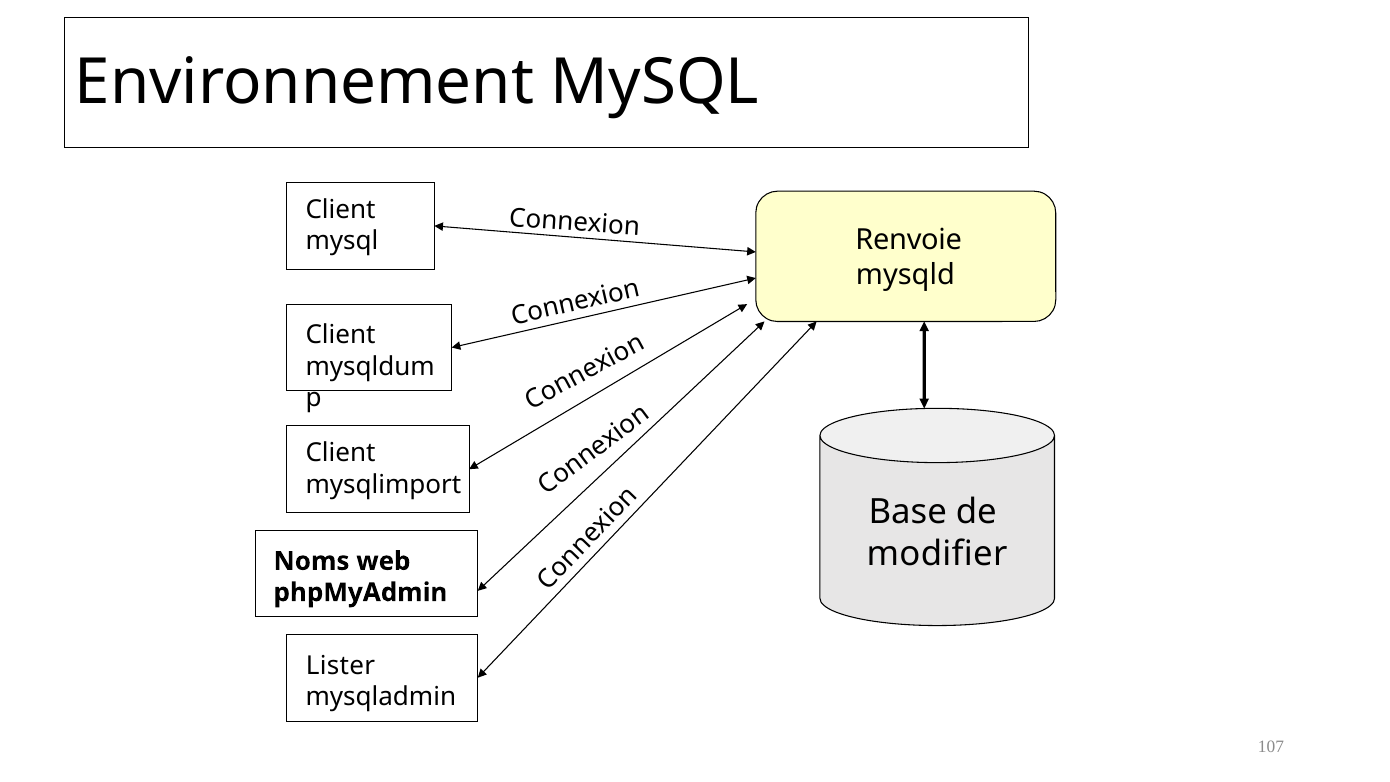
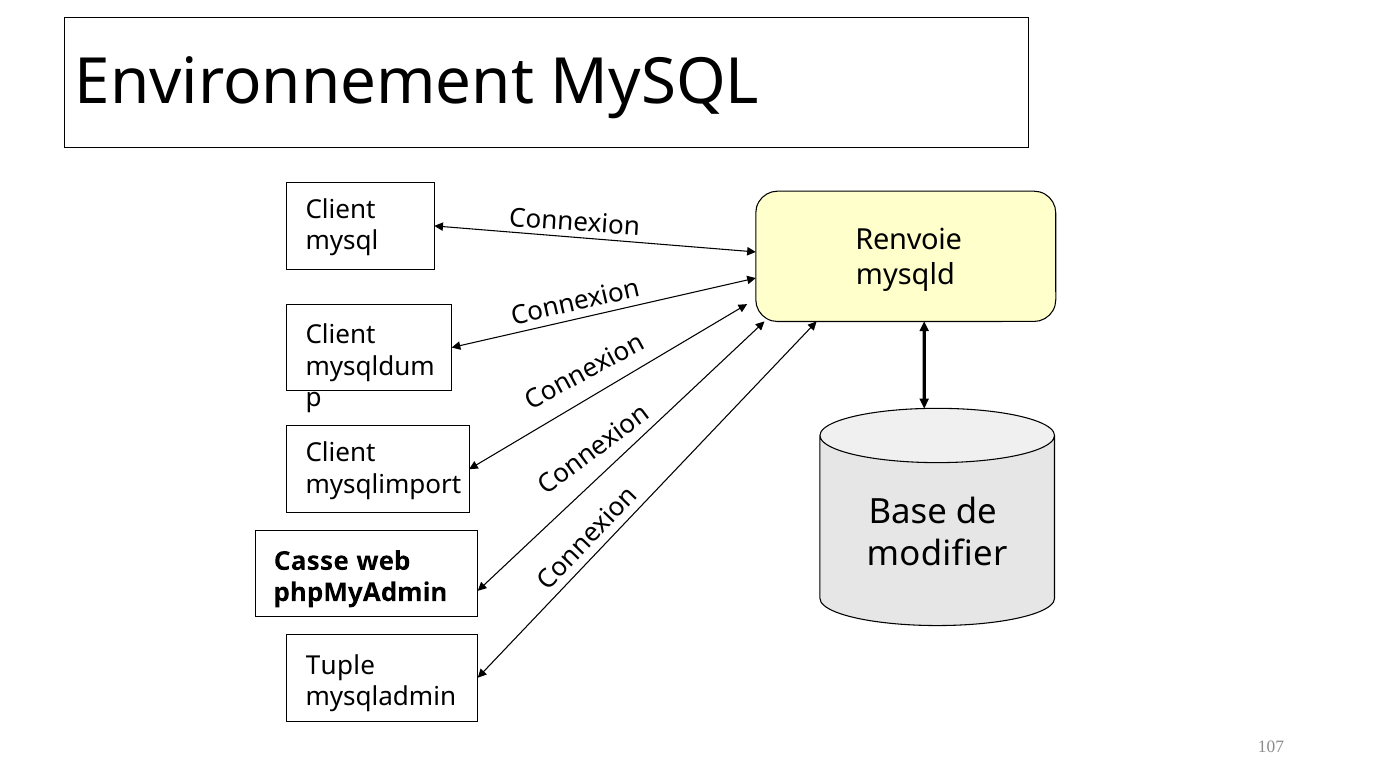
Noms: Noms -> Casse (311, 561)
Lister: Lister -> Tuple (341, 665)
